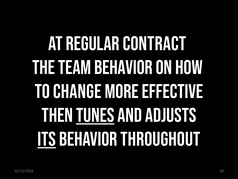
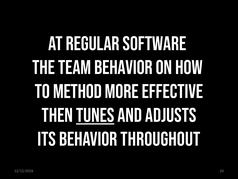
contract: contract -> software (154, 44)
change: change -> method (77, 91)
its underline: present -> none (47, 139)
